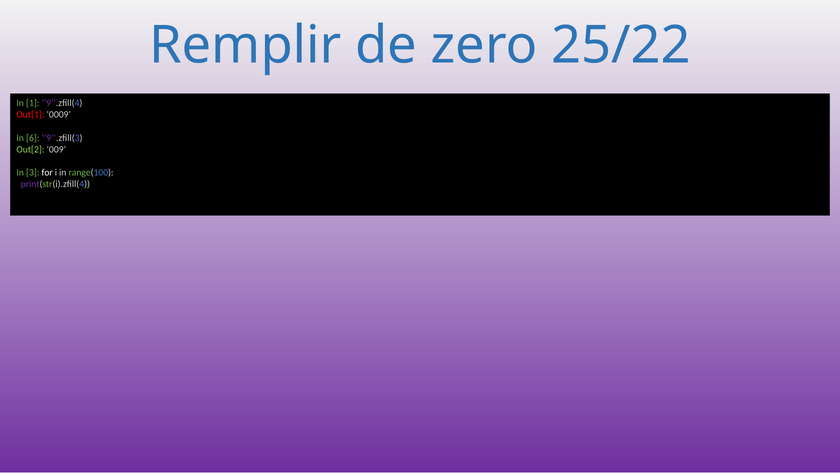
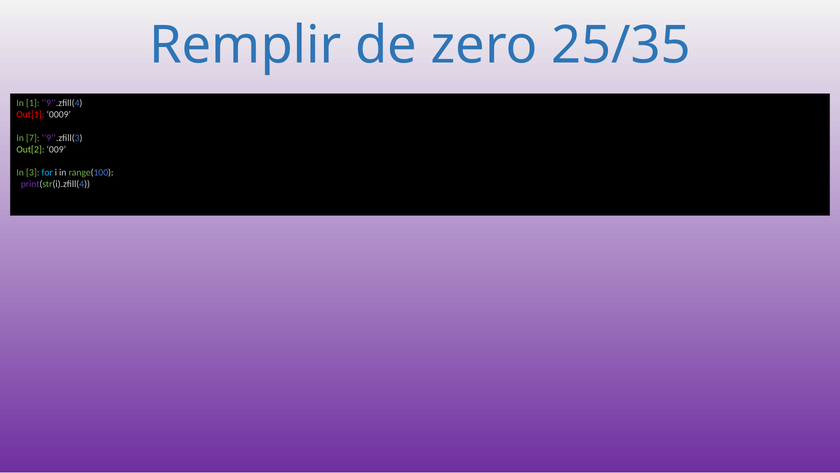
25/22: 25/22 -> 25/35 (621, 45)
6: 6 -> 7 (33, 138)
for colour: white -> light blue (47, 172)
